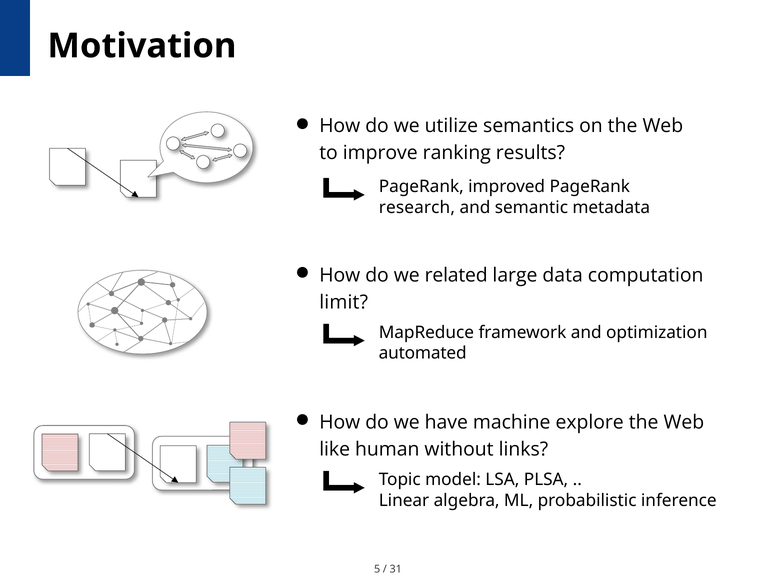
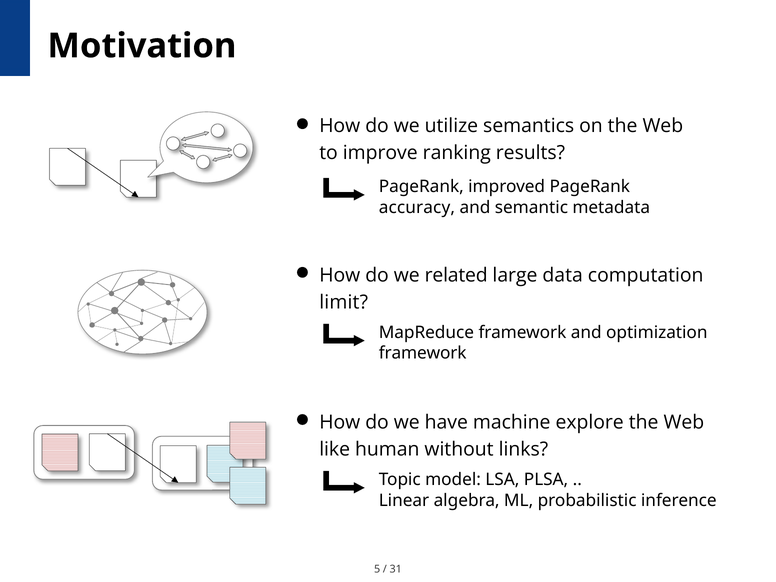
research: research -> accuracy (417, 207)
automated: automated -> framework (423, 353)
